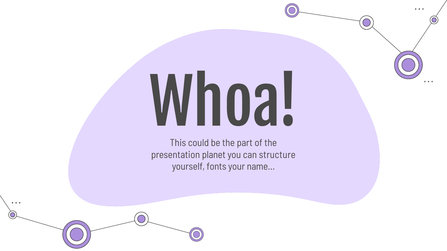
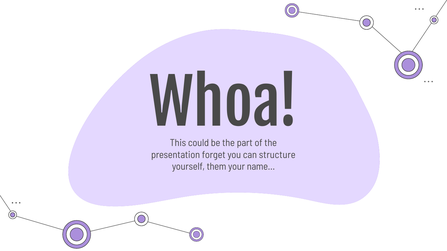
planet: planet -> forget (214, 155)
fonts: fonts -> them (216, 167)
